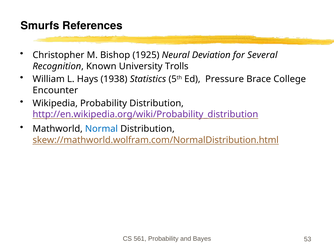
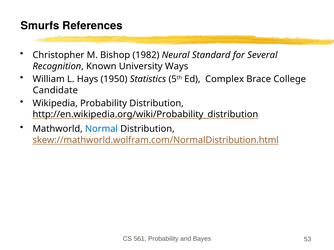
1925: 1925 -> 1982 (146, 55)
Deviation: Deviation -> Standard (211, 55)
Trolls: Trolls -> Ways (177, 66)
1938: 1938 -> 1950 (114, 79)
Pressure: Pressure -> Complex (225, 79)
Encounter: Encounter -> Candidate (55, 90)
http://en.wikipedia.org/wiki/Probability_distribution colour: purple -> black (145, 115)
